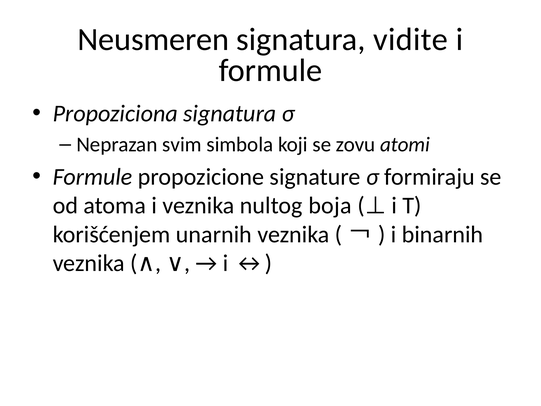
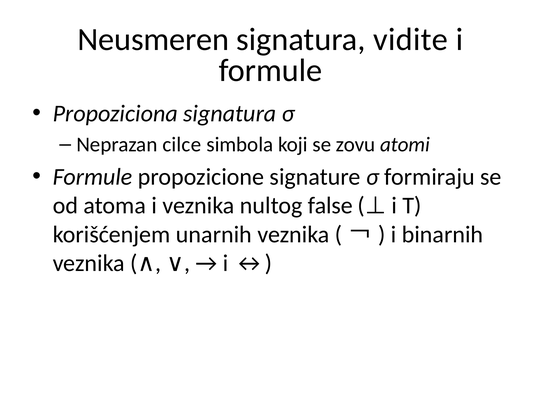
svim: svim -> cilce (182, 145)
boja: boja -> false (330, 206)
